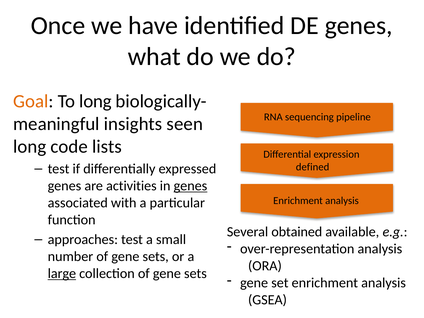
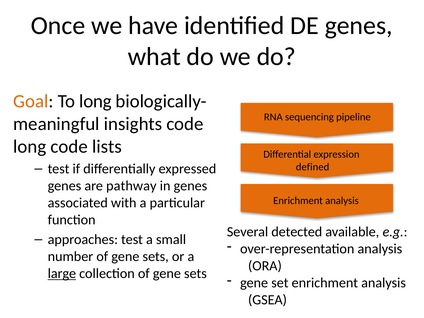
insights seen: seen -> code (185, 124)
activities: activities -> pathway (131, 186)
genes underline: present -> none (190, 186)
obtained: obtained -> detected (297, 232)
